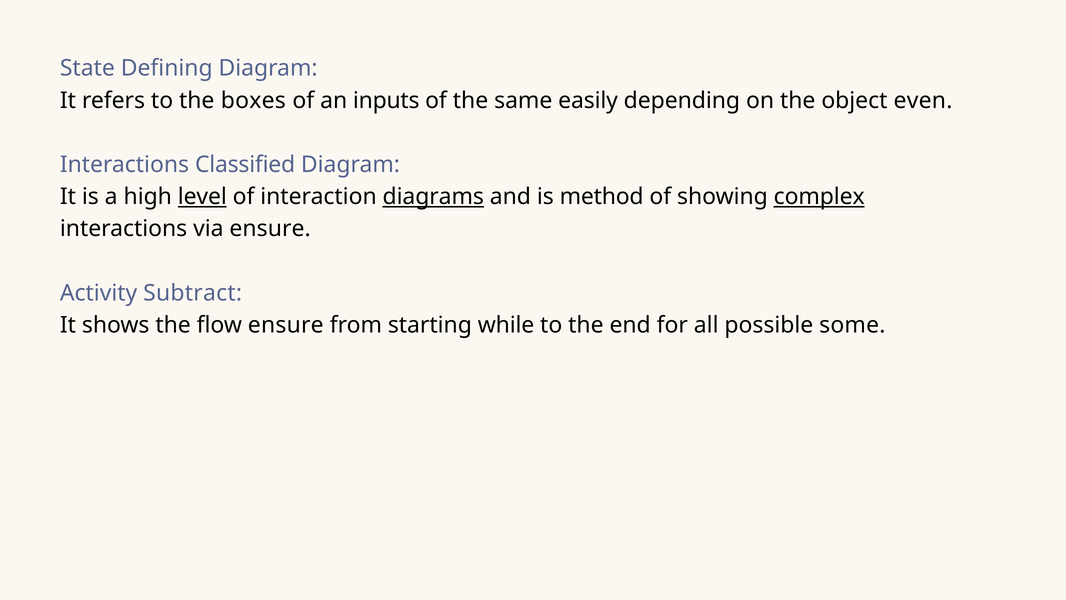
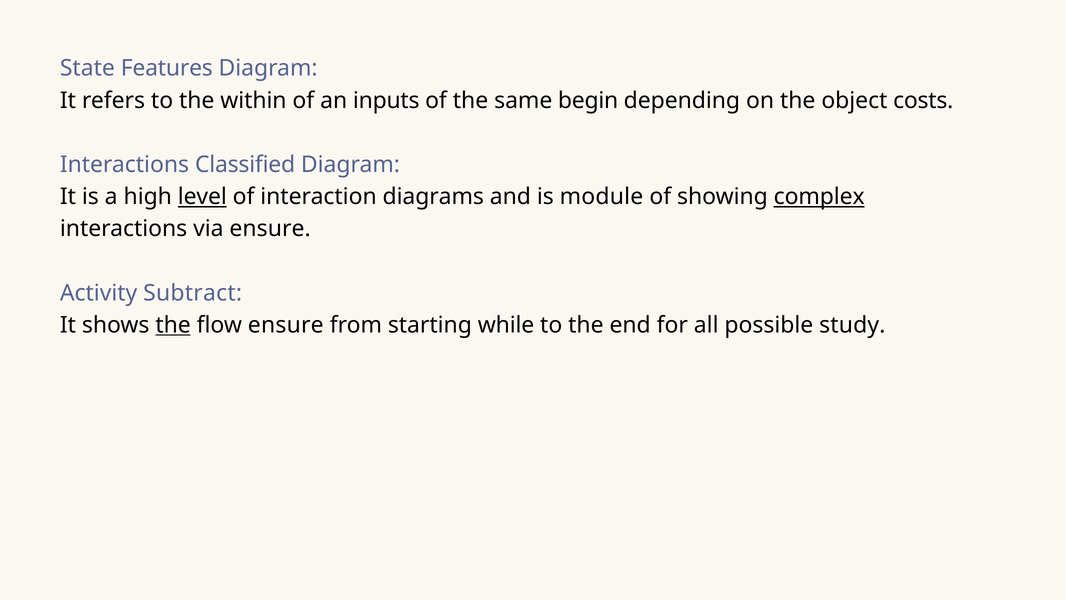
Defining: Defining -> Features (167, 68)
boxes: boxes -> within (253, 100)
easily: easily -> begin (588, 100)
even: even -> costs (923, 100)
diagrams underline: present -> none (433, 197)
method: method -> module (601, 197)
the underline: none -> present (173, 325)
some: some -> study (852, 325)
